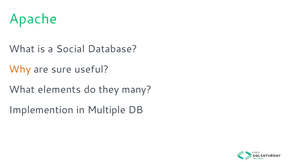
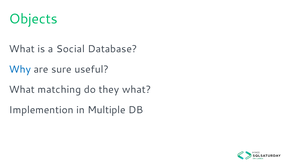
Apache: Apache -> Objects (33, 19)
Why colour: orange -> blue (20, 69)
elements: elements -> matching (59, 90)
they many: many -> what (137, 90)
